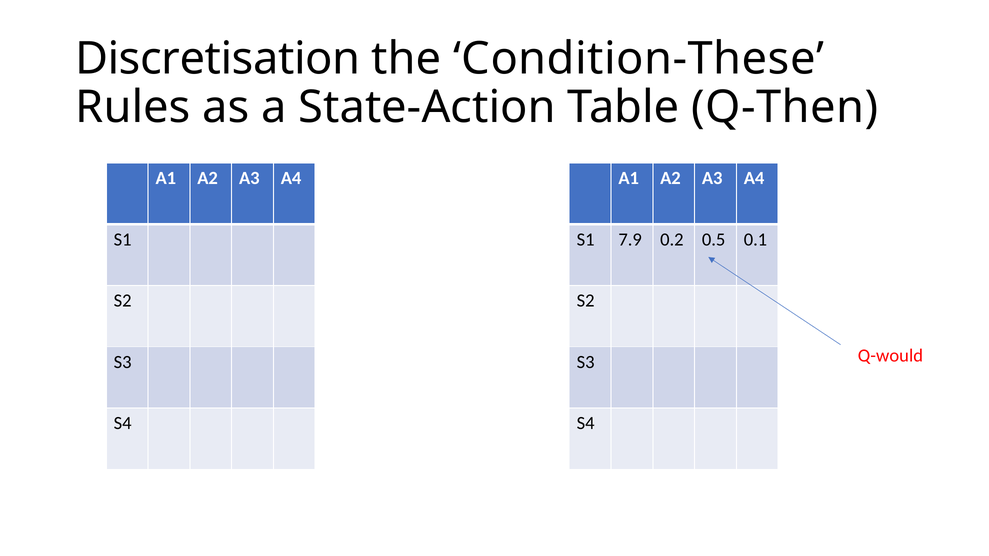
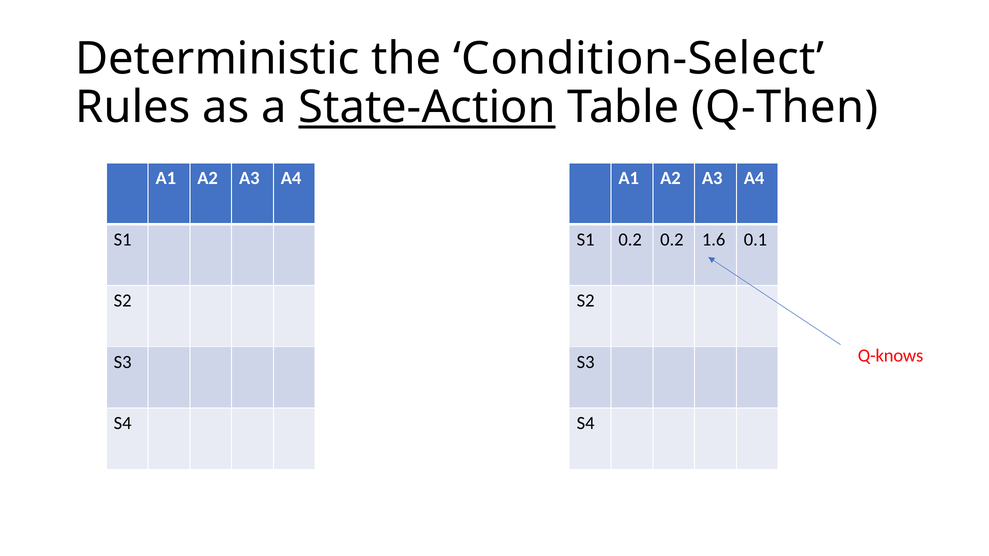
Discretisation: Discretisation -> Deterministic (217, 59)
Condition-These: Condition-These -> Condition-Select (639, 59)
State-Action underline: none -> present (427, 108)
S1 7.9: 7.9 -> 0.2 (630, 240)
0.5: 0.5 -> 1.6 (714, 240)
Q-would: Q-would -> Q-knows (891, 356)
